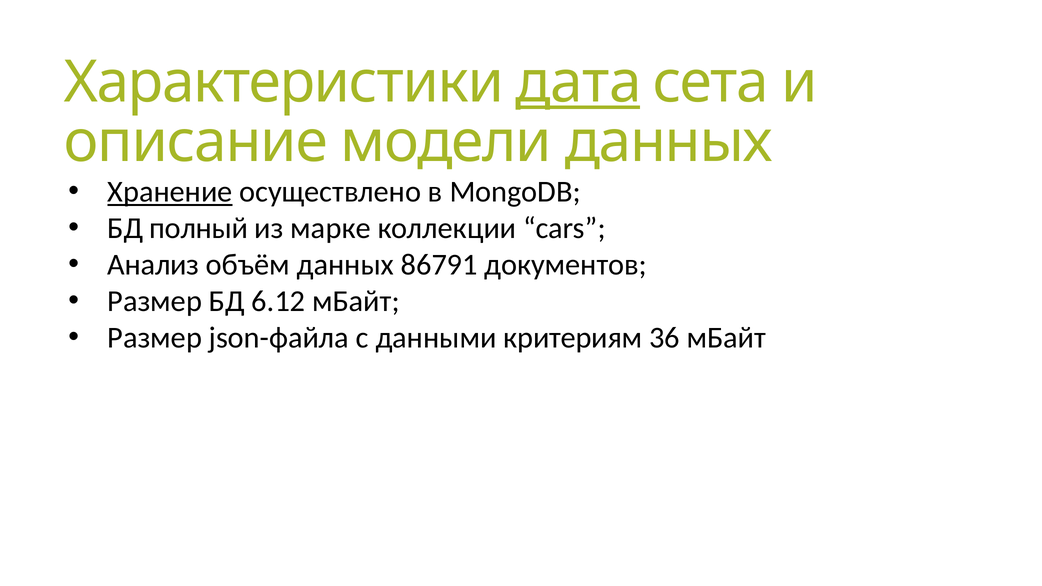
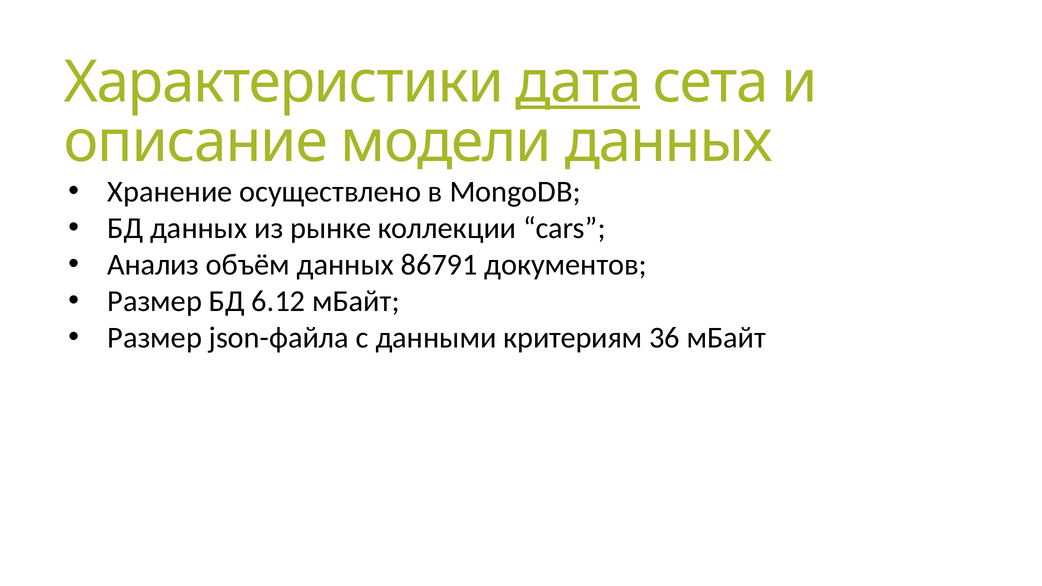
Хранение underline: present -> none (170, 192)
БД полный: полный -> данных (199, 228)
марке: марке -> рынке (331, 228)
